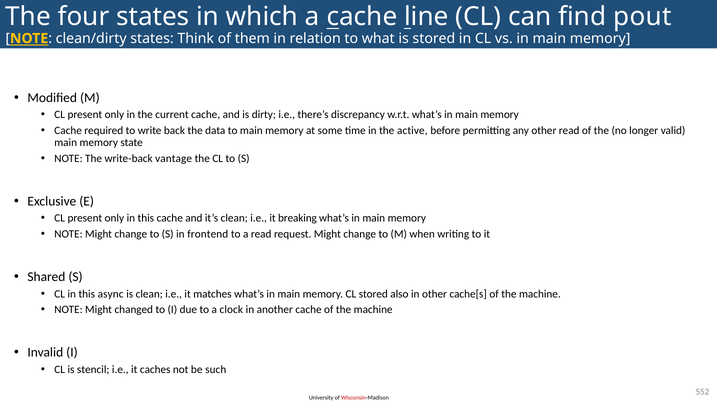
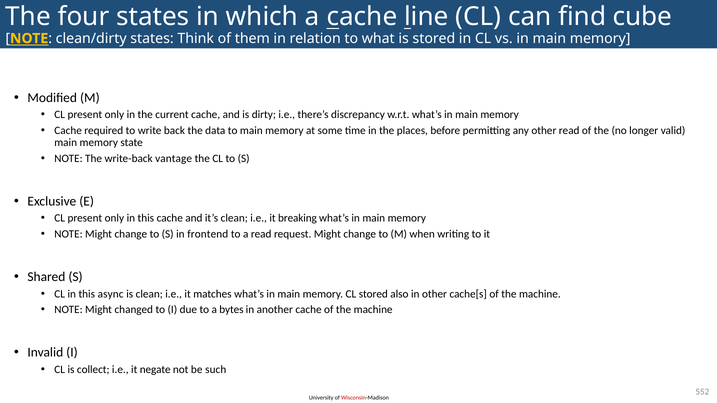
pout: pout -> cube (643, 17)
active: active -> places (412, 131)
clock: clock -> bytes (231, 310)
stencil: stencil -> collect (93, 370)
caches: caches -> negate (155, 370)
